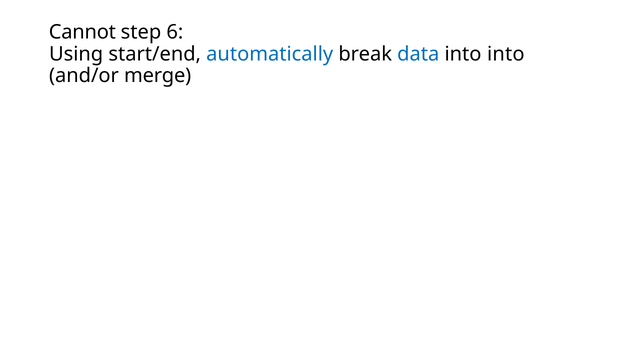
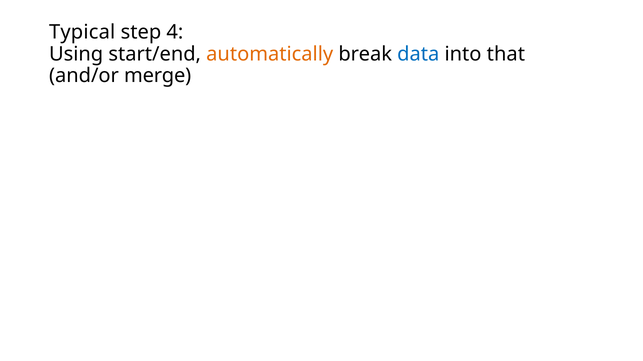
Cannot: Cannot -> Typical (82, 32)
6: 6 -> 4 (175, 32)
automatically colour: blue -> orange (270, 54)
into into: into -> that (506, 54)
